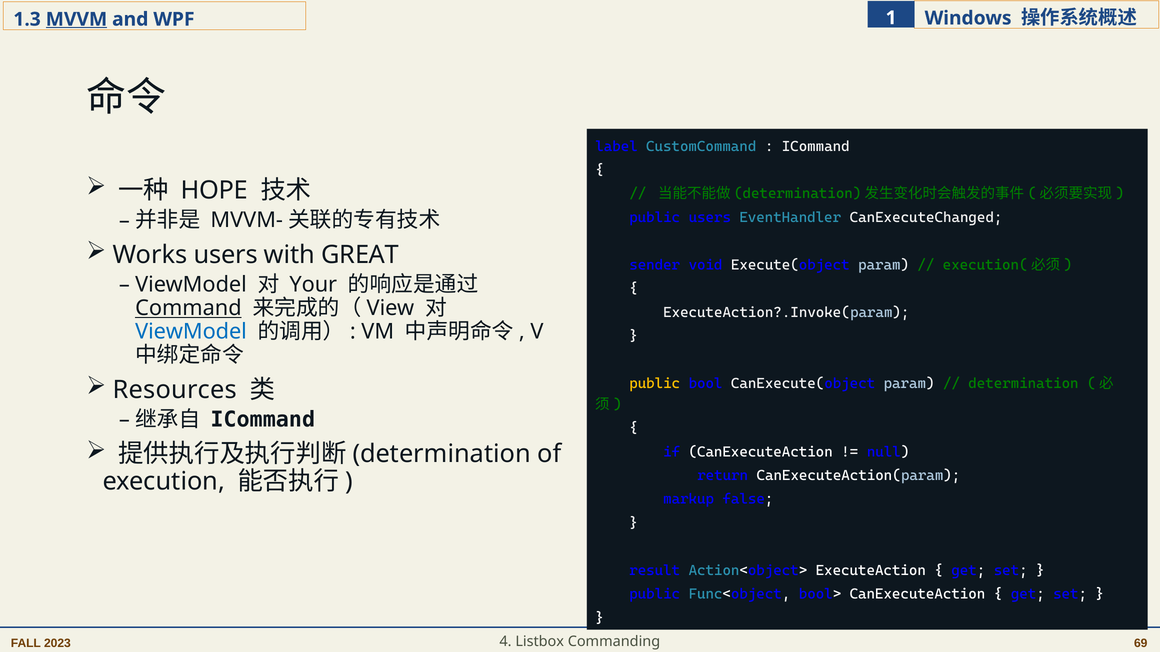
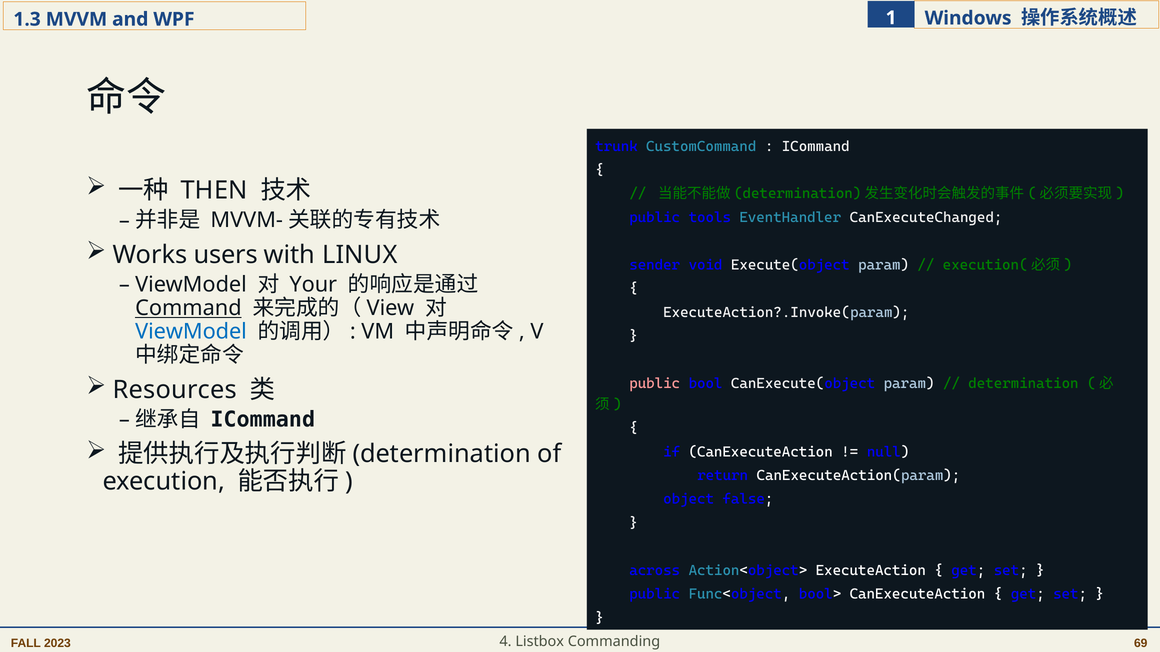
MVVM underline: present -> none (76, 19)
label: label -> trunk (617, 146)
HOPE: HOPE -> THEN (214, 190)
public users: users -> tools (710, 218)
GREAT: GREAT -> LINUX (360, 255)
public colour: yellow -> pink (655, 384)
markup: markup -> object (689, 500)
result: result -> across (655, 571)
